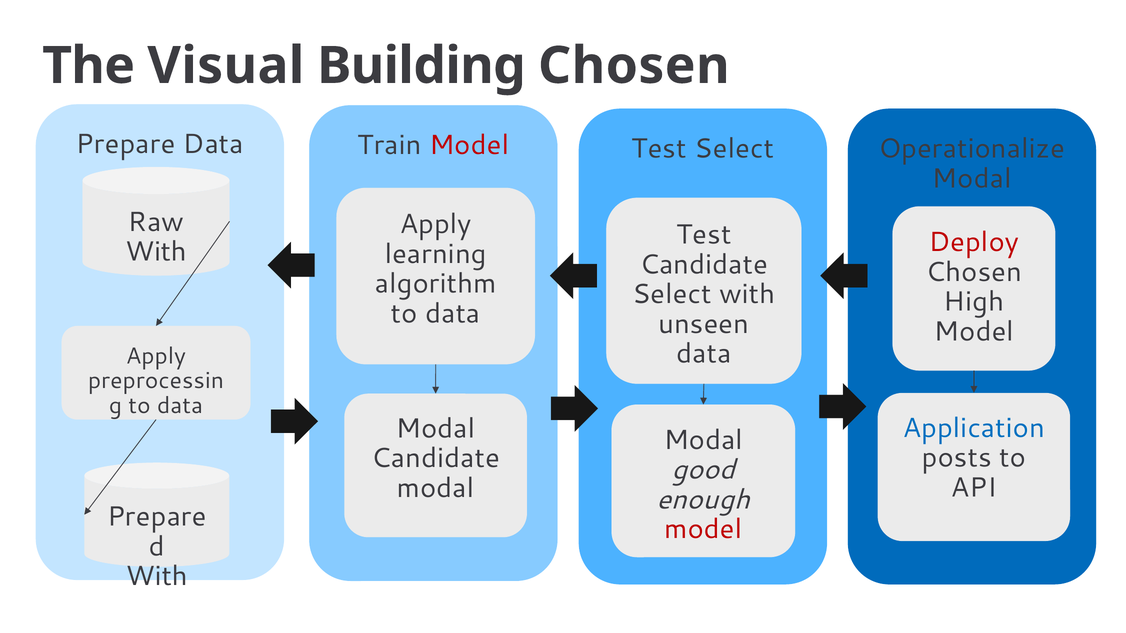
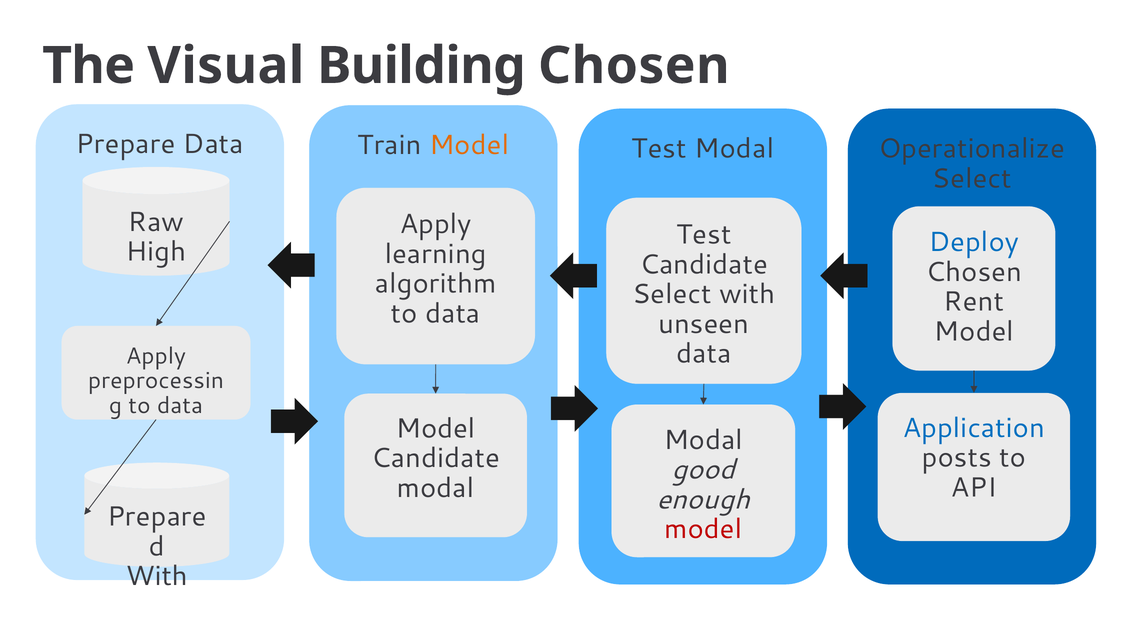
Model colour: red -> orange (469, 145)
Test Select: Select -> Modal (734, 149)
Modal: Modal -> Select (972, 179)
Deploy colour: red -> blue (974, 242)
With: With -> High (156, 252)
High: High -> Rent (974, 302)
Modal: Modal -> Model (436, 429)
